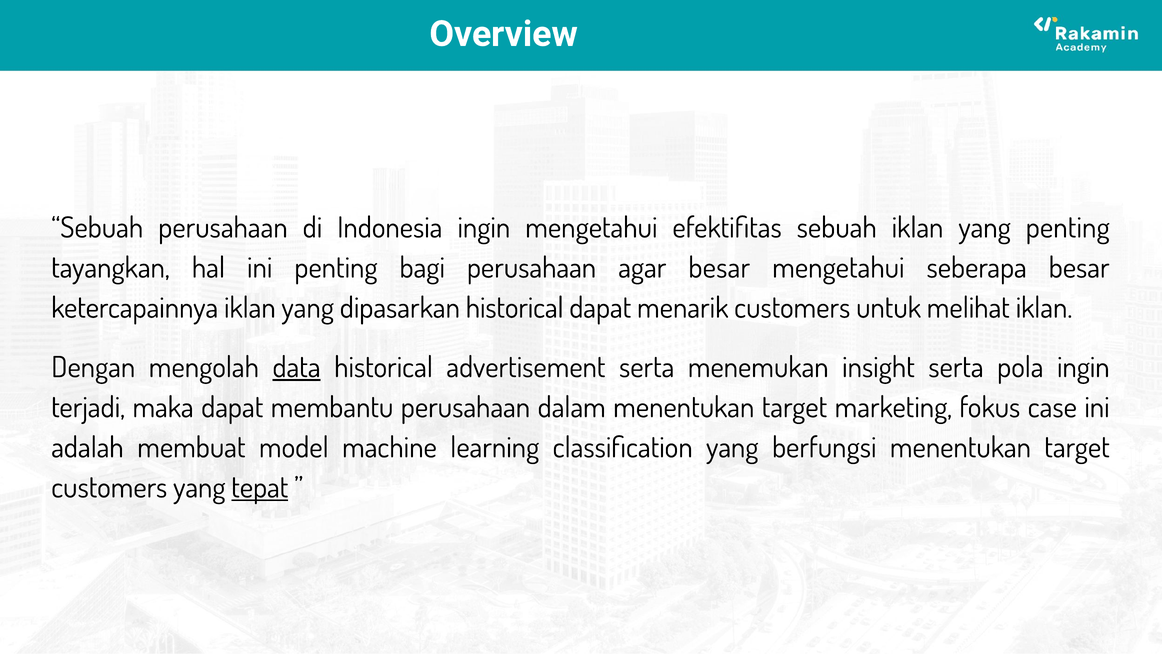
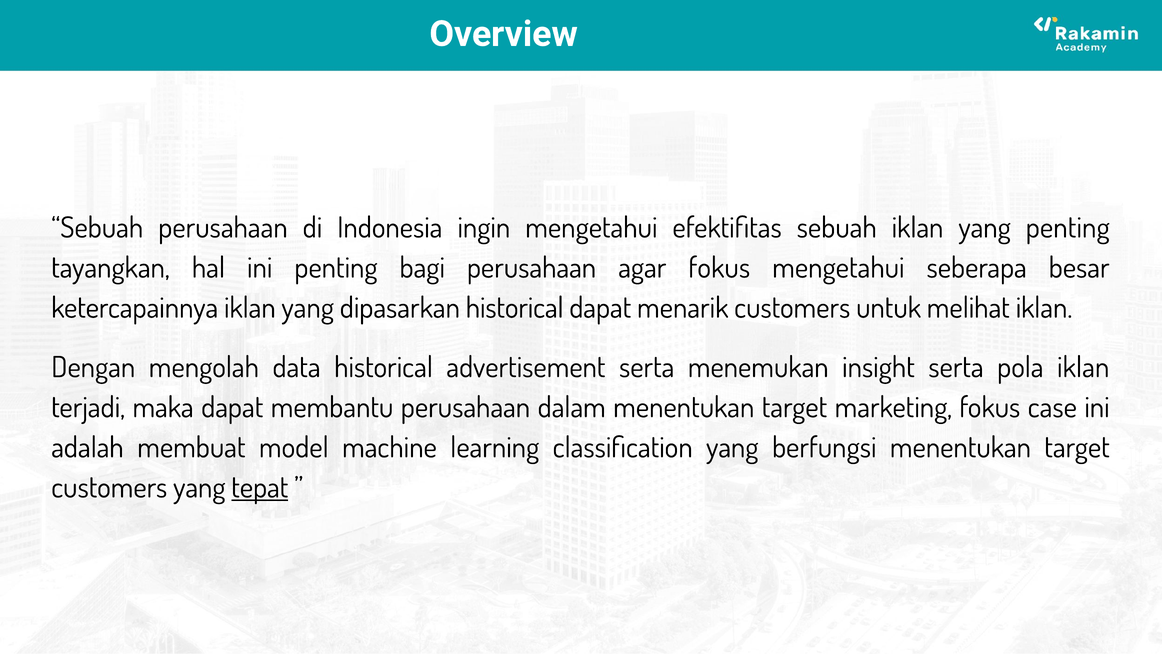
agar besar: besar -> fokus (719, 268)
data underline: present -> none (297, 367)
pola ingin: ingin -> iklan (1083, 367)
